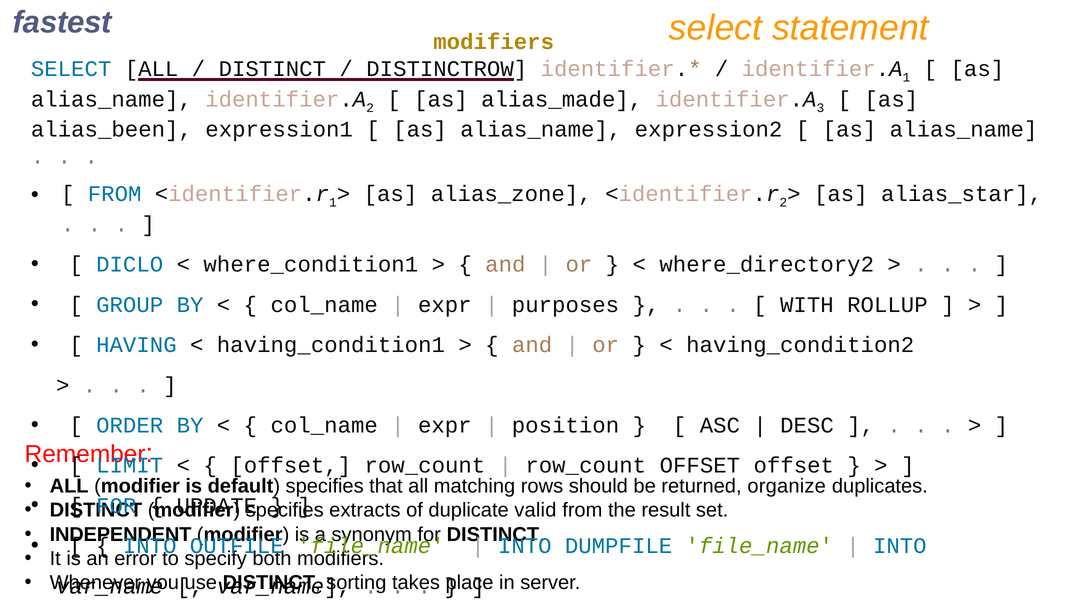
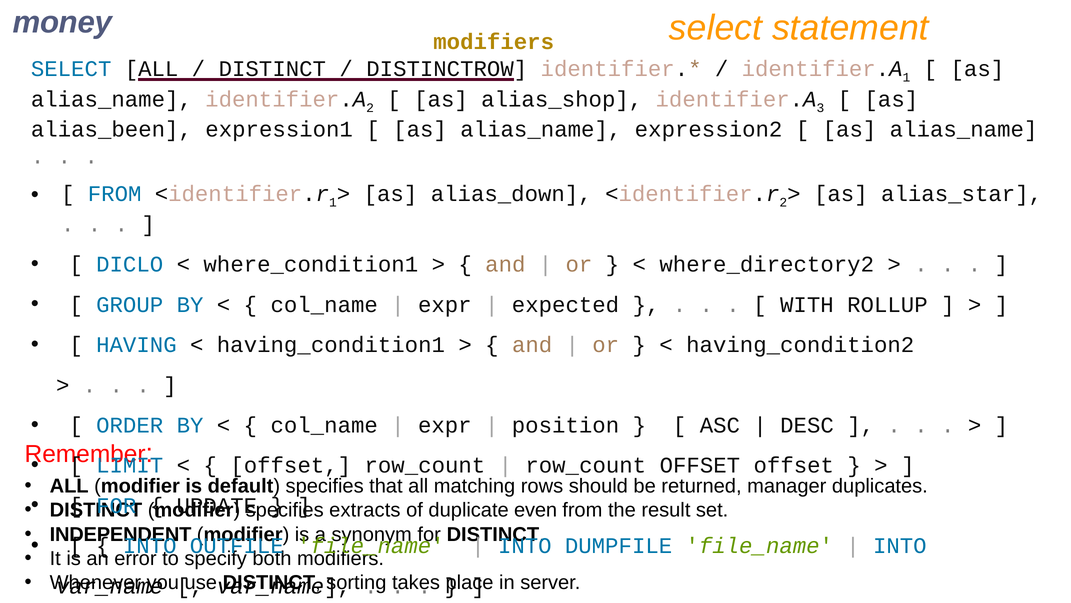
fastest: fastest -> money (62, 22)
alias_made: alias_made -> alias_shop (562, 99)
alias_zone: alias_zone -> alias_down (511, 194)
purposes: purposes -> expected (565, 305)
organize: organize -> manager (787, 486)
valid: valid -> even (536, 510)
